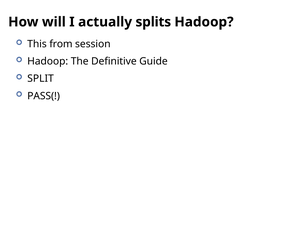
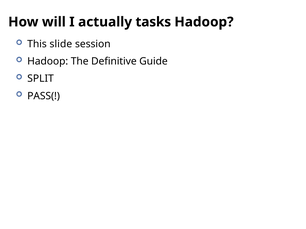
splits: splits -> tasks (153, 22)
from: from -> slide (61, 44)
